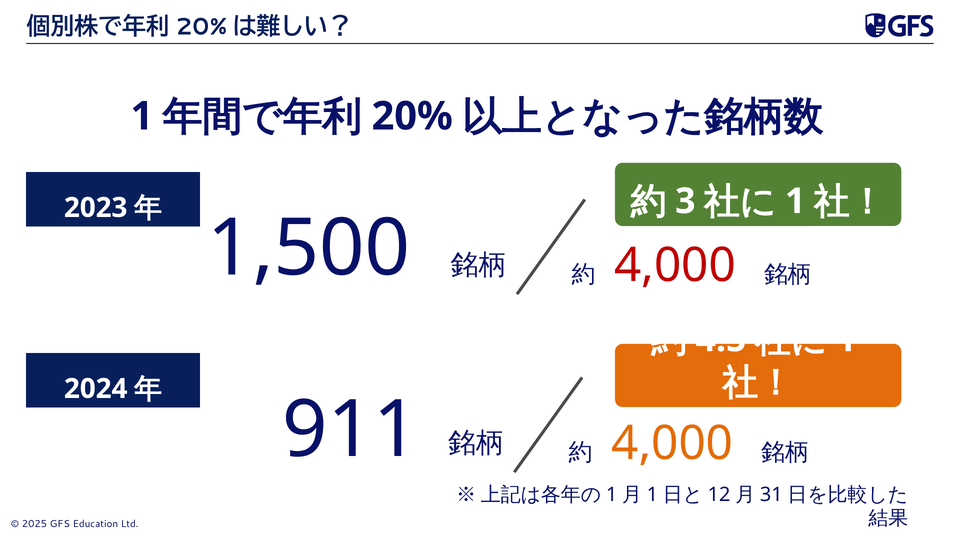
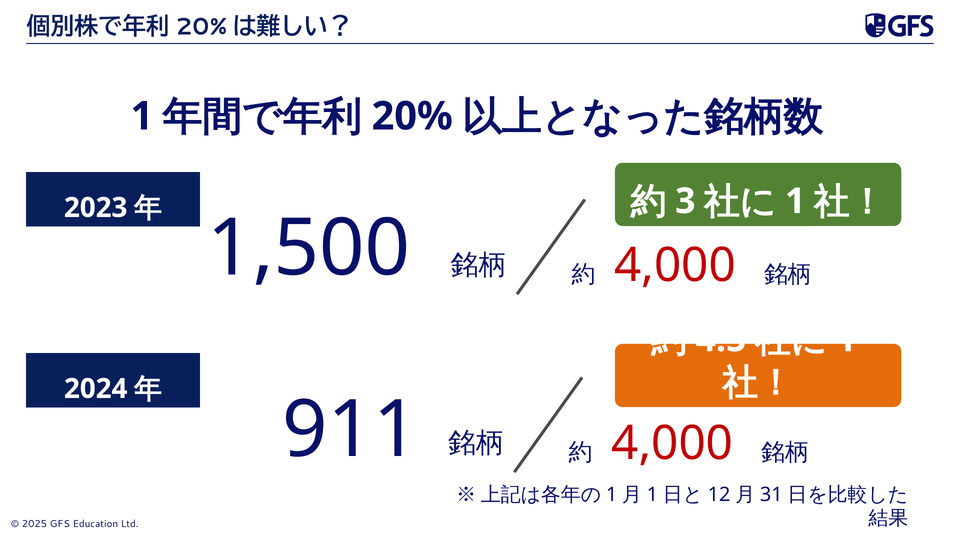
4,000 colour: orange -> red (672, 443)
